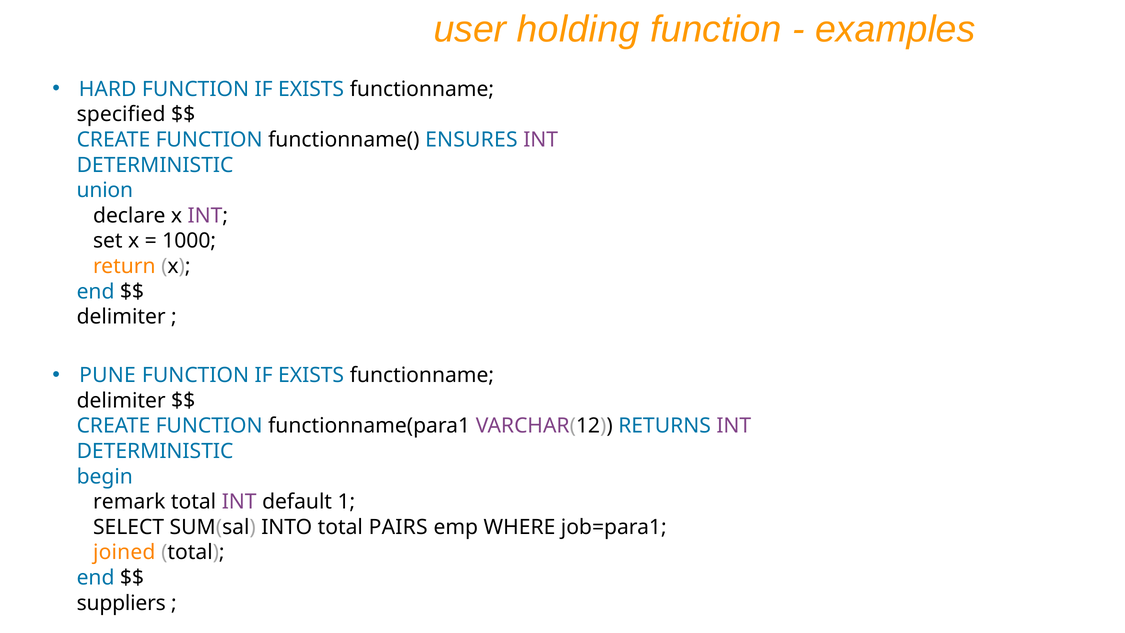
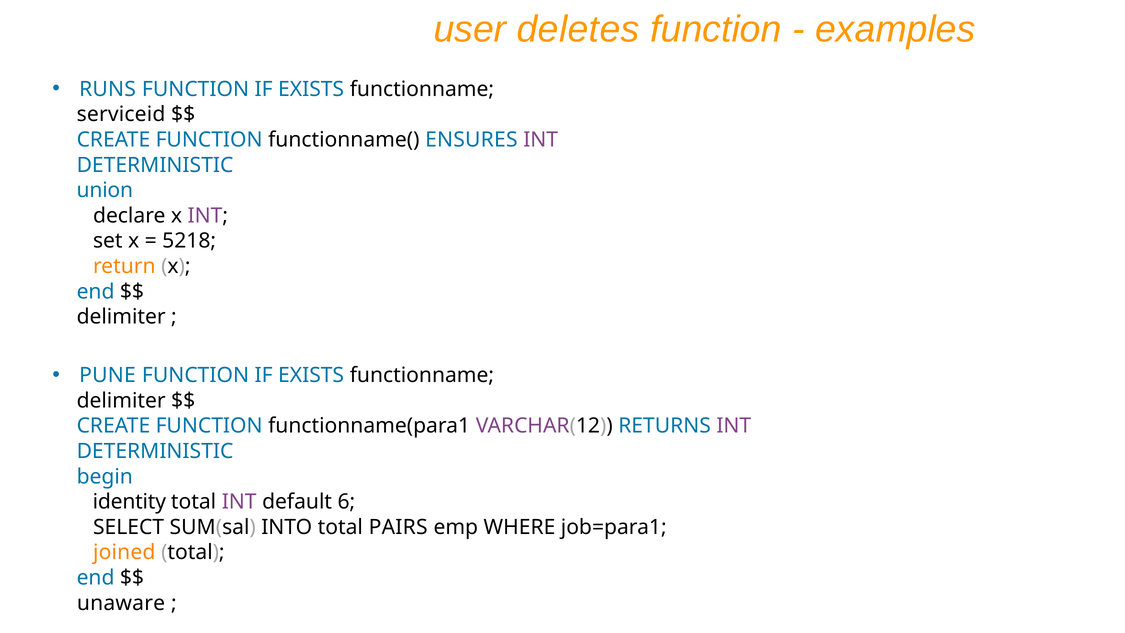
holding: holding -> deletes (578, 29)
HARD: HARD -> RUNS (108, 89)
specified: specified -> serviceid (121, 114)
1000: 1000 -> 5218 (189, 241)
remark: remark -> identity (129, 502)
1: 1 -> 6 (346, 502)
suppliers: suppliers -> unaware (121, 603)
